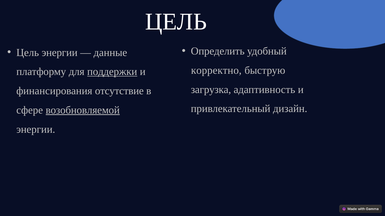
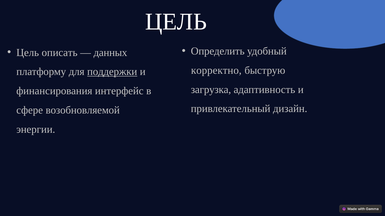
Цель энергии: энергии -> описать (60, 53)
данные: данные -> данных (110, 53)
отсутствие: отсутствие -> интерфейс (119, 91)
возобновляемой underline: present -> none (83, 110)
